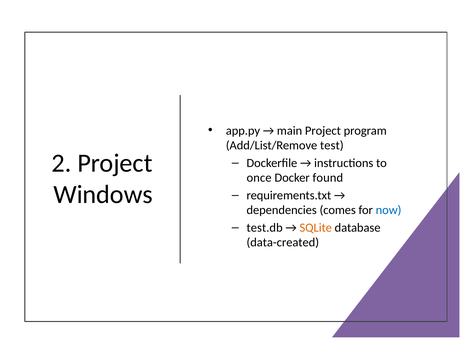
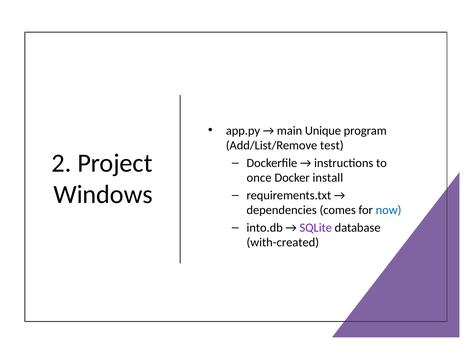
main Project: Project -> Unique (323, 131)
found: found -> install (328, 178)
test.db: test.db -> into.db (265, 228)
SQLite colour: orange -> purple (316, 228)
data-created: data-created -> with-created (283, 243)
